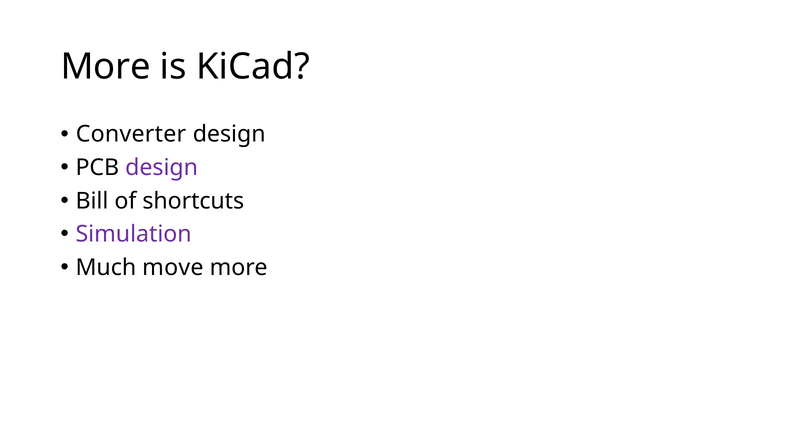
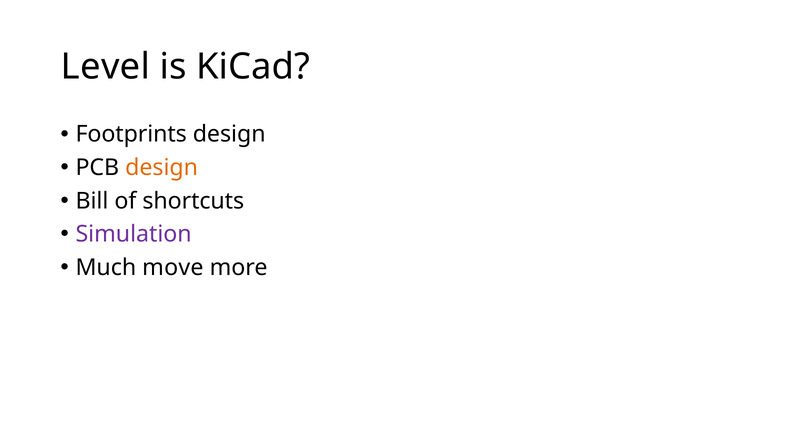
More: More -> Level (105, 67)
Converter: Converter -> Footprints (131, 134)
design colour: purple -> orange (162, 168)
